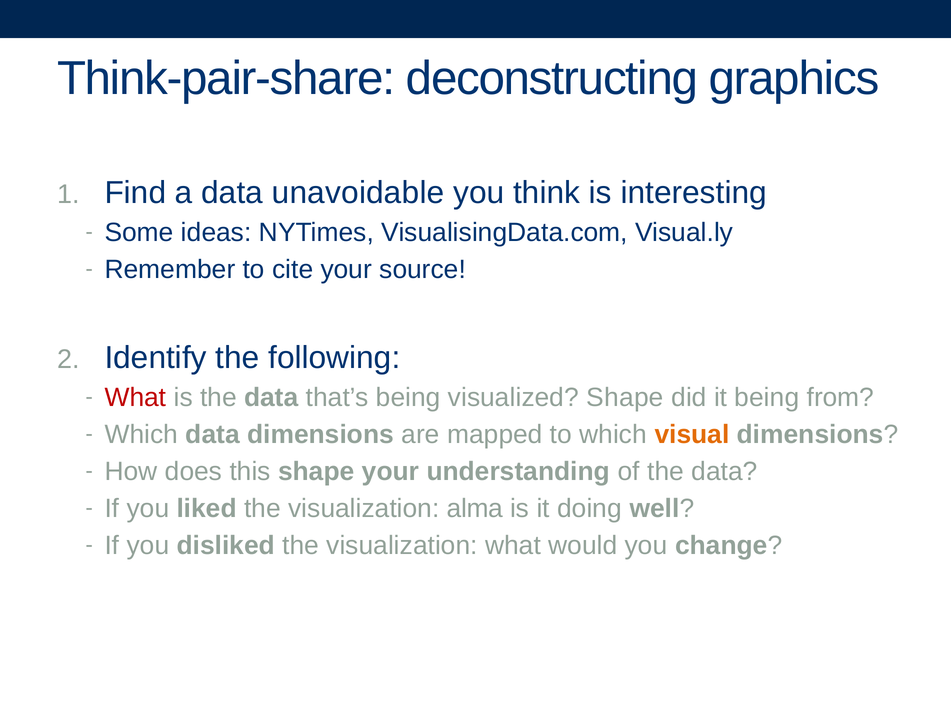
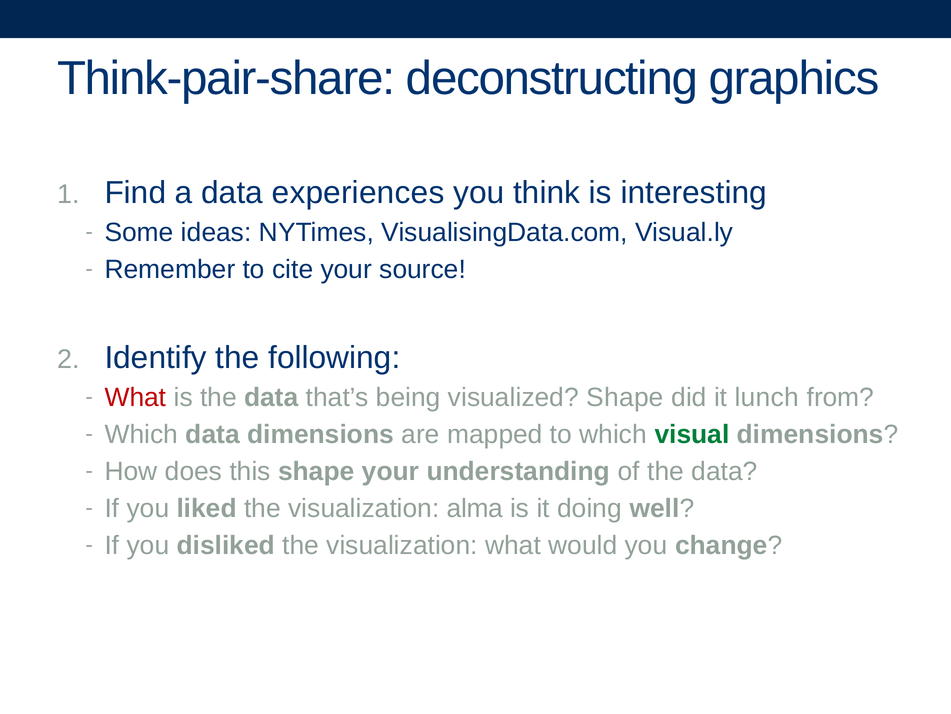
unavoidable: unavoidable -> experiences (358, 192)
it being: being -> lunch (767, 397)
visual colour: orange -> green (692, 434)
